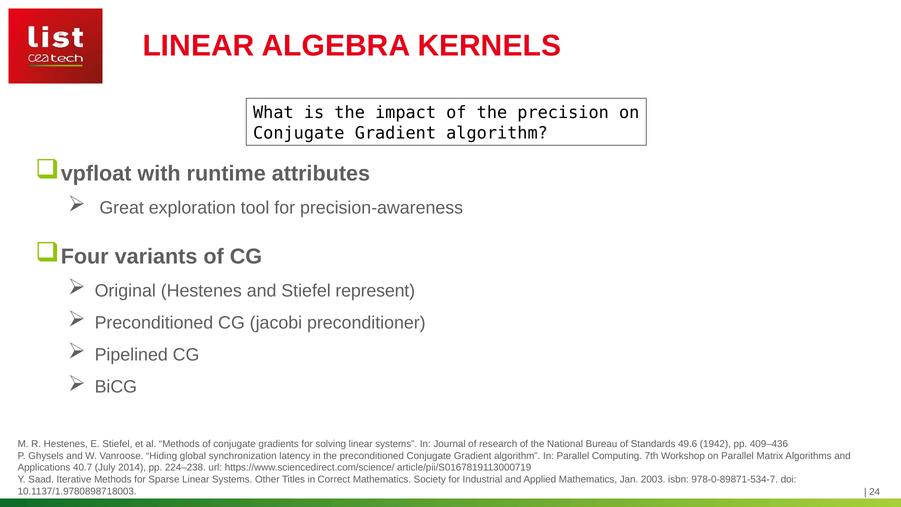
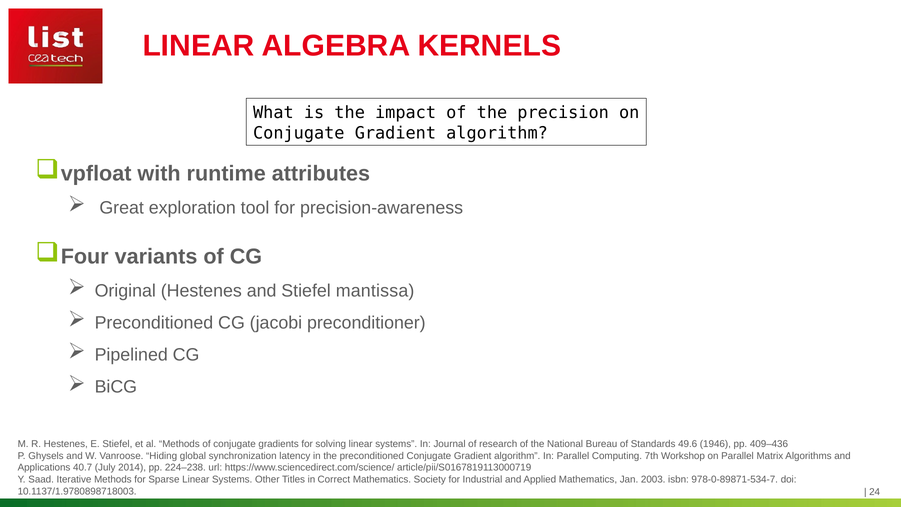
represent: represent -> mantissa (375, 291)
1942: 1942 -> 1946 (715, 444)
